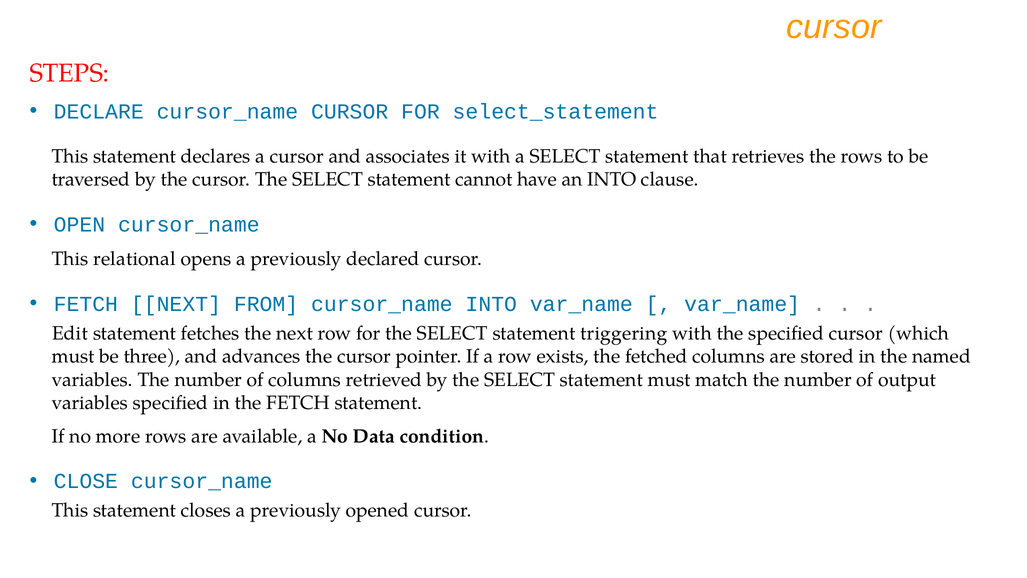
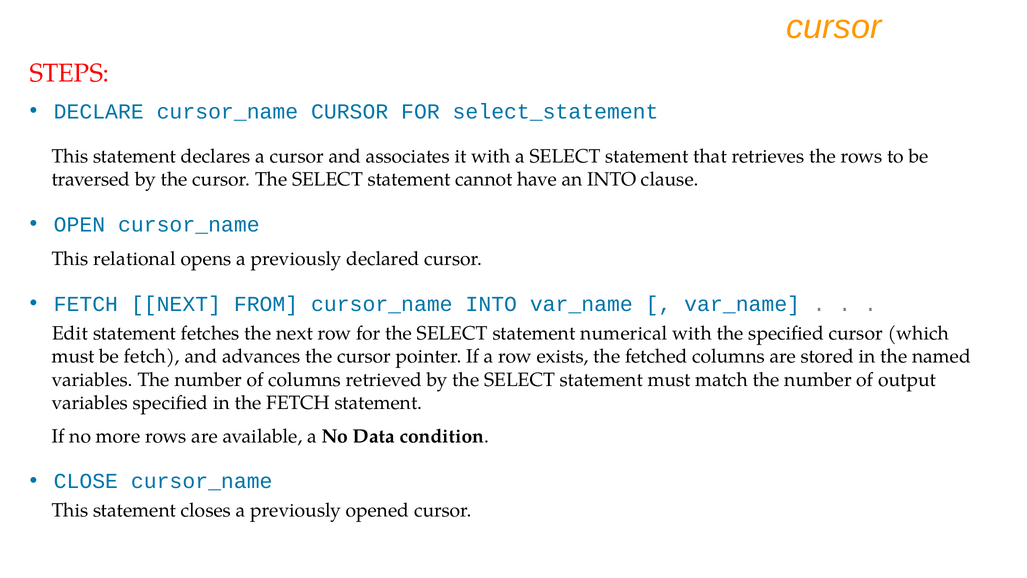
triggering: triggering -> numerical (624, 333)
be three: three -> fetch (152, 356)
